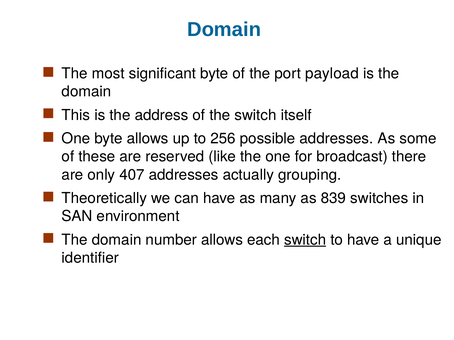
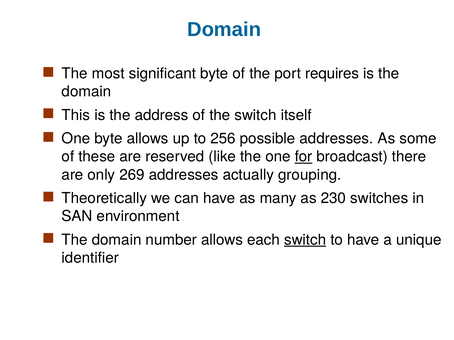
payload: payload -> requires (332, 74)
for underline: none -> present (304, 157)
407: 407 -> 269 (132, 175)
839: 839 -> 230 (333, 198)
